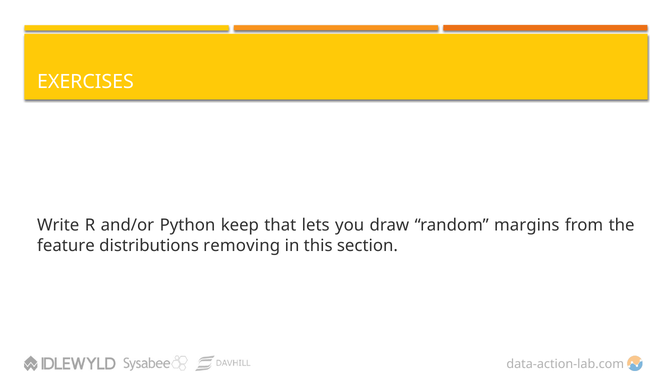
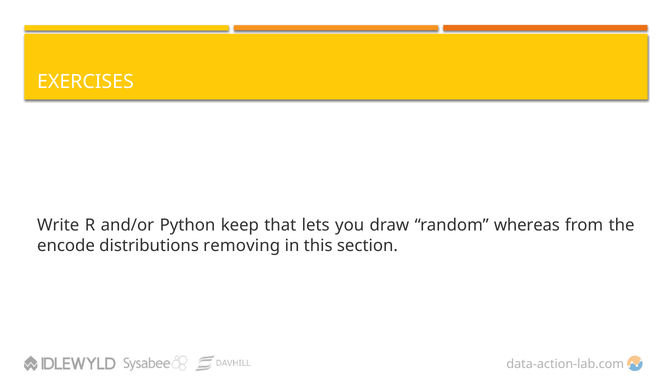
margins: margins -> whereas (527, 225)
feature: feature -> encode (66, 246)
